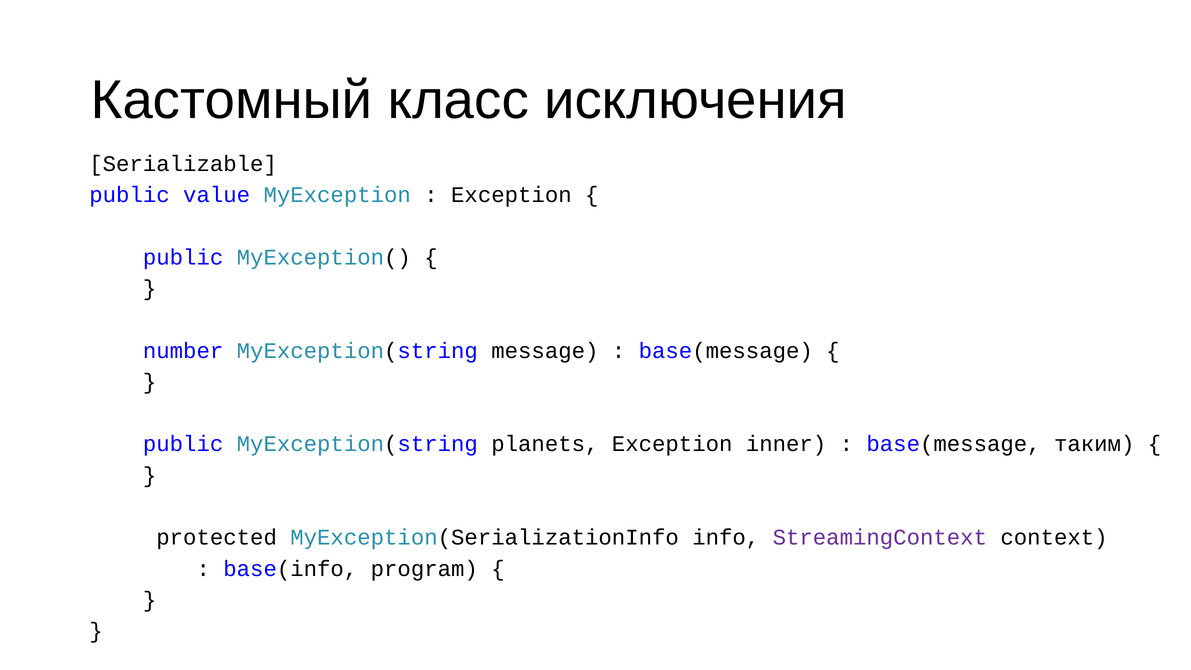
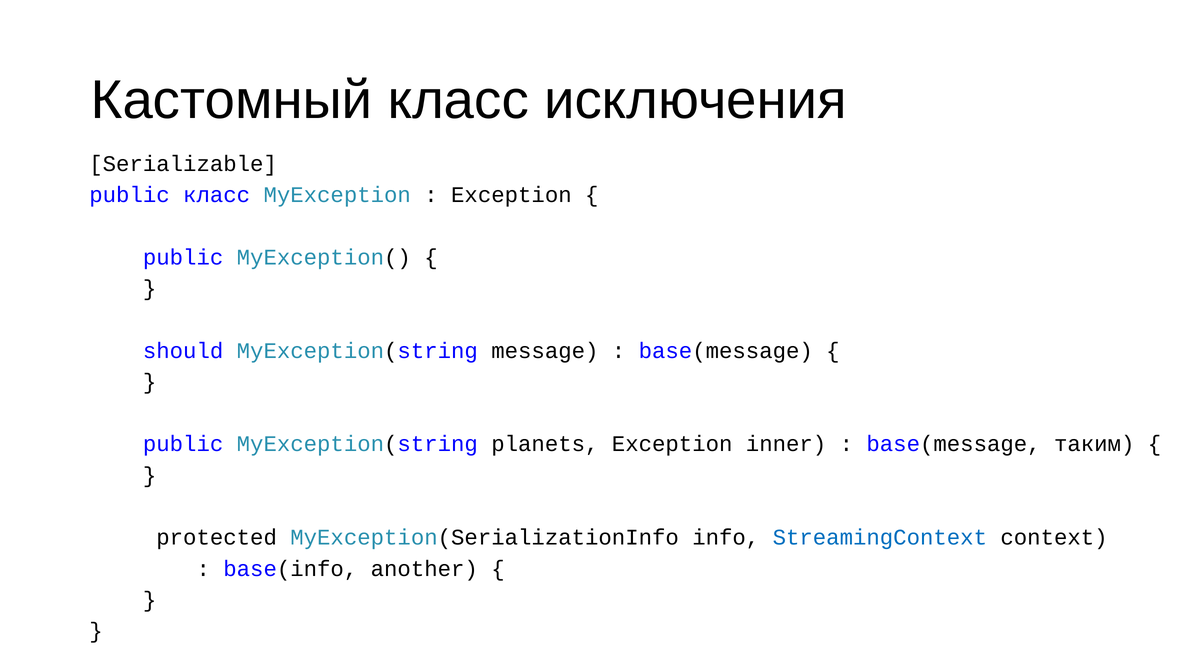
public value: value -> класс (217, 195)
number: number -> should (183, 351)
StreamingContext colour: purple -> blue (880, 538)
program: program -> another (424, 569)
